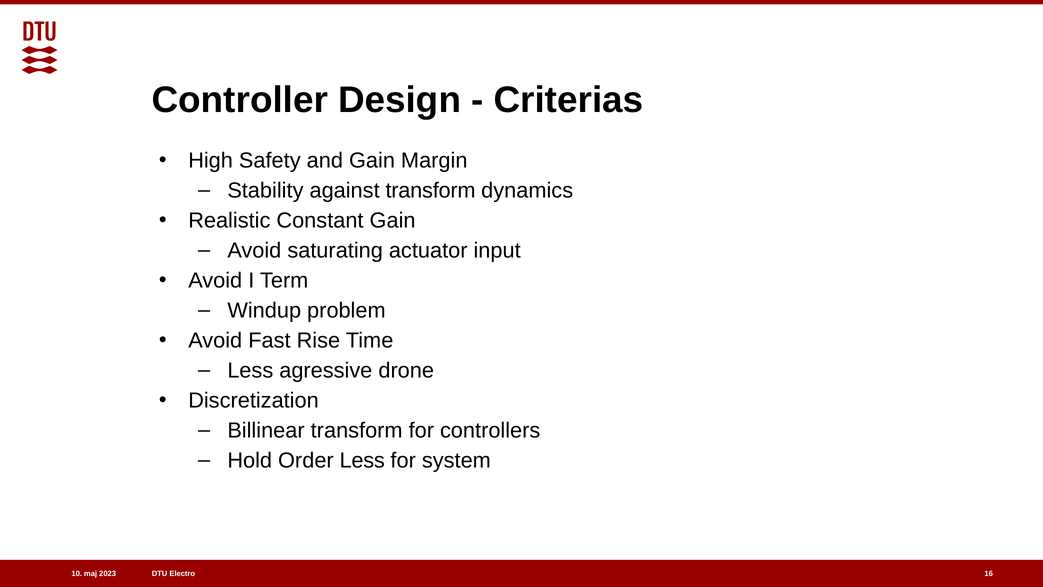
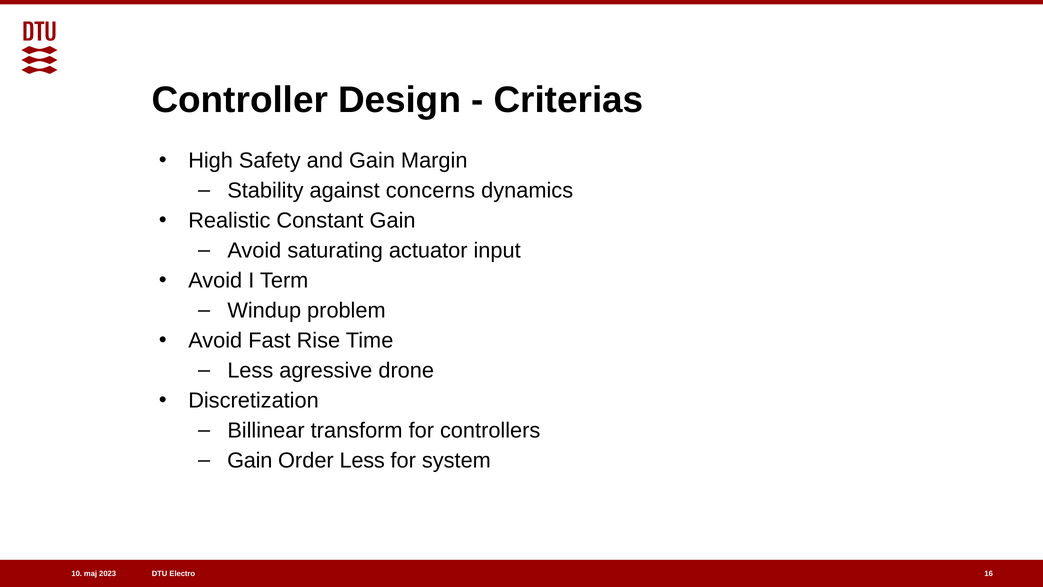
against transform: transform -> concerns (430, 191)
Hold: Hold -> Gain (250, 461)
